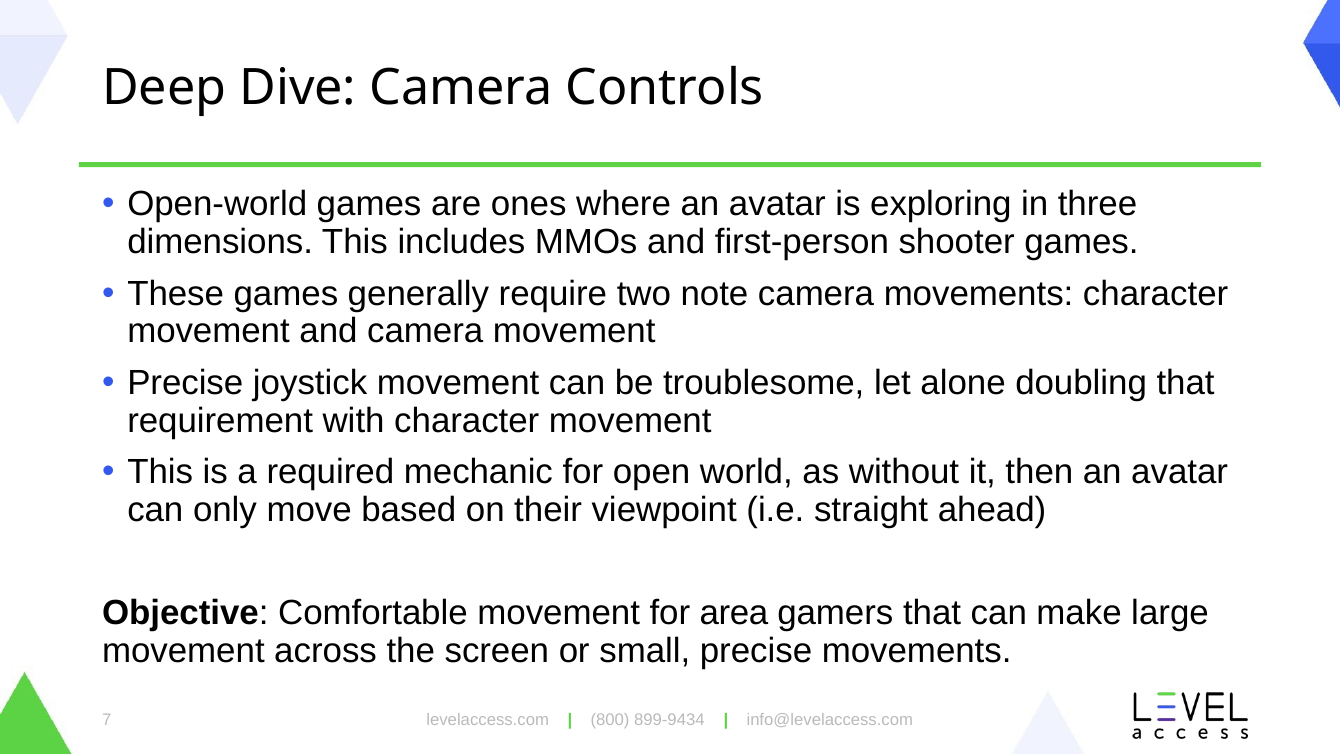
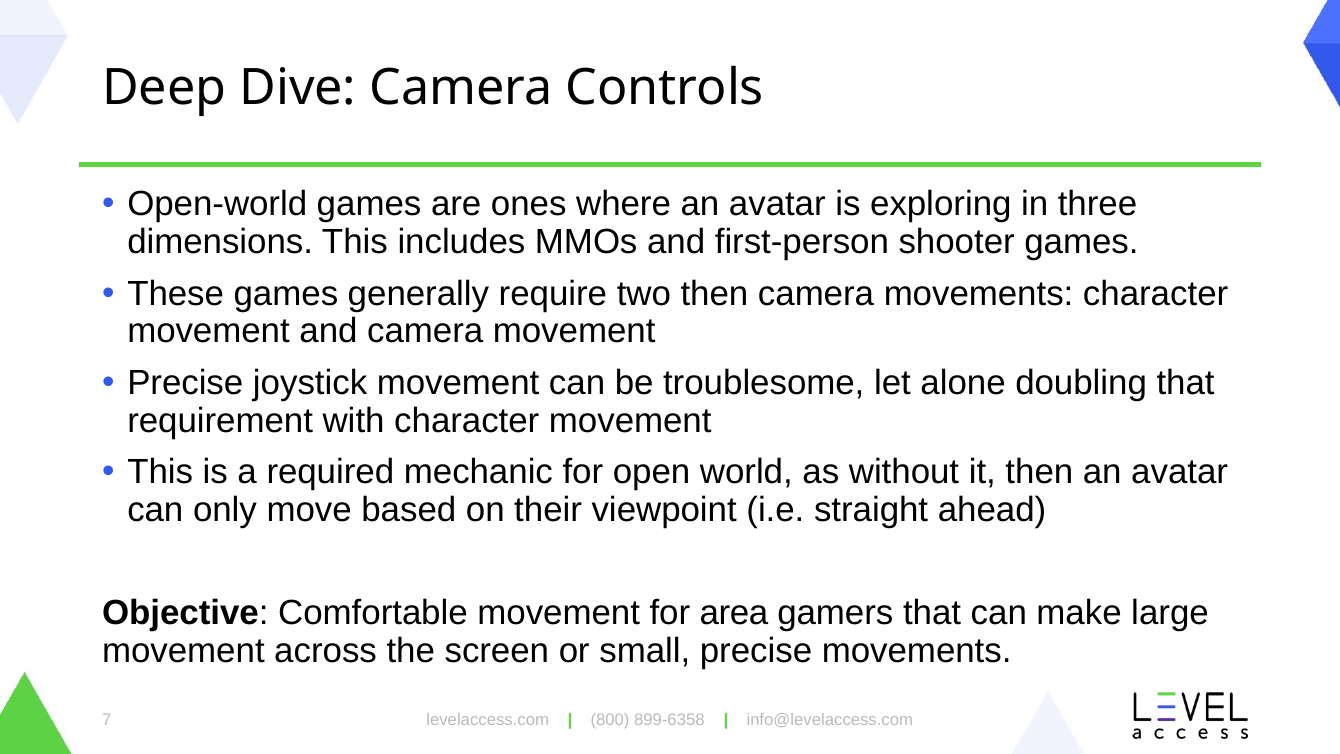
two note: note -> then (714, 294)
899-9434: 899-9434 -> 899-6358 (669, 720)
